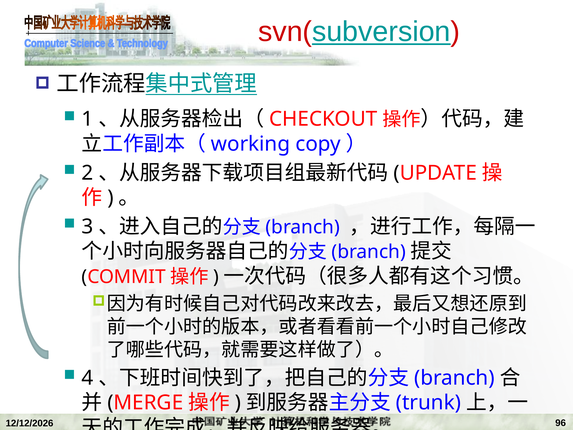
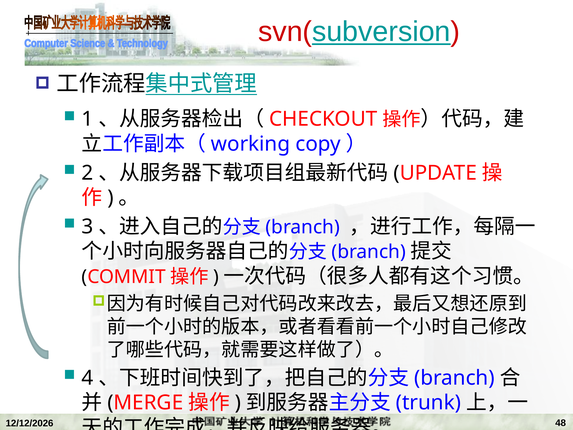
96: 96 -> 48 (561, 423)
